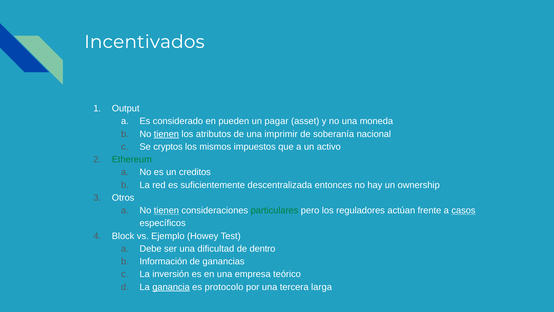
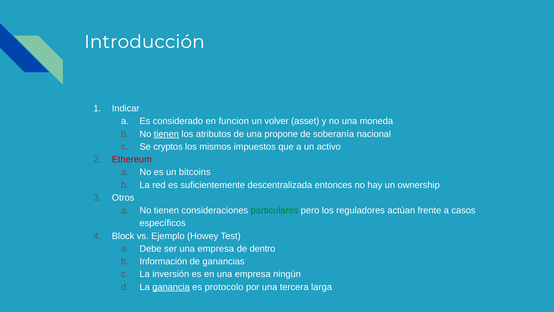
Incentivados: Incentivados -> Introducción (144, 42)
Output: Output -> Indicar (126, 108)
pueden: pueden -> funcion (234, 121)
pagar: pagar -> volver (277, 121)
imprimir: imprimir -> propone (281, 134)
Ethereum colour: green -> red (132, 159)
creditos: creditos -> bitcoins (195, 172)
tienen underline: present -> none (166, 210)
casos underline: present -> none (463, 210)
ser una dificultad: dificultad -> empresa (216, 248)
teórico: teórico -> ningún (287, 274)
